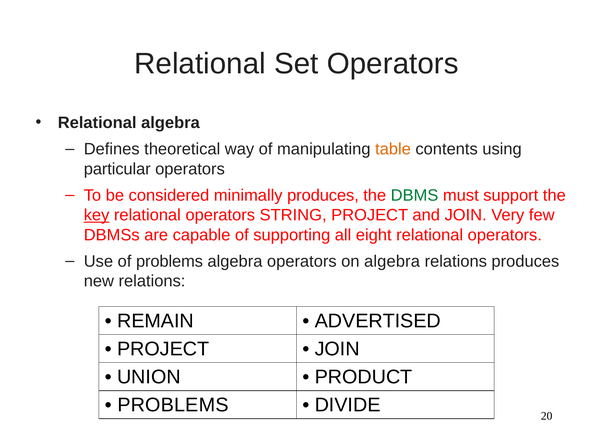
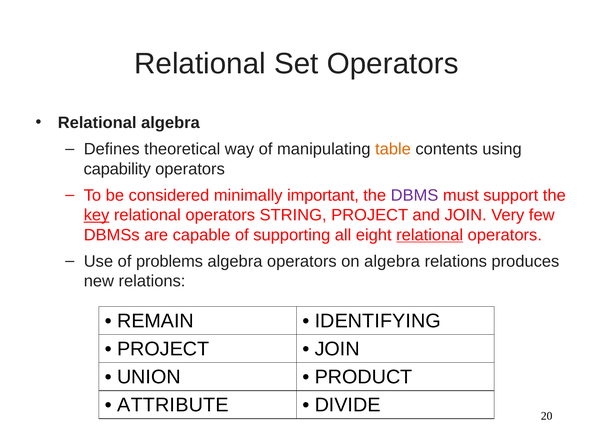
particular: particular -> capability (117, 169)
minimally produces: produces -> important (323, 195)
DBMS colour: green -> purple (414, 195)
relational underline: none -> present (430, 235)
ADVERTISED: ADVERTISED -> IDENTIFYING (378, 321)
PROBLEMS: PROBLEMS -> ATTRIBUTE (173, 405)
